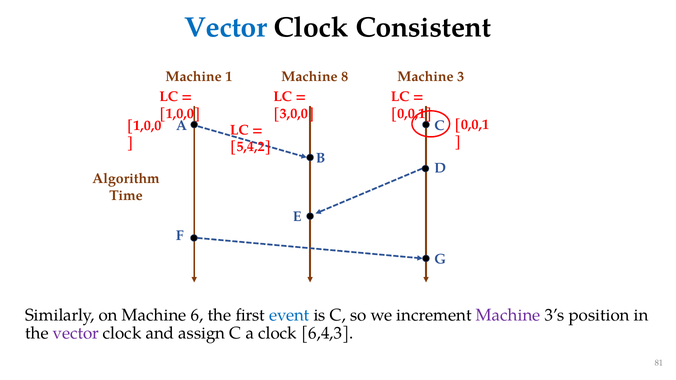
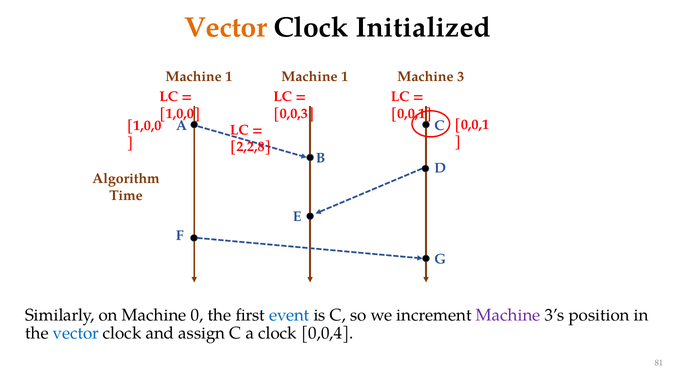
Vector colour: blue -> orange (226, 27)
Consistent: Consistent -> Initialized (423, 27)
8: 8 -> 1 (345, 77)
3,0,0: 3,0,0 -> 0,0,3 (294, 113)
5,4,2: 5,4,2 -> 2,2,8 (250, 147)
6: 6 -> 0 (197, 315)
vector colour: purple -> blue (76, 333)
6,4,3: 6,4,3 -> 0,0,4 (327, 333)
